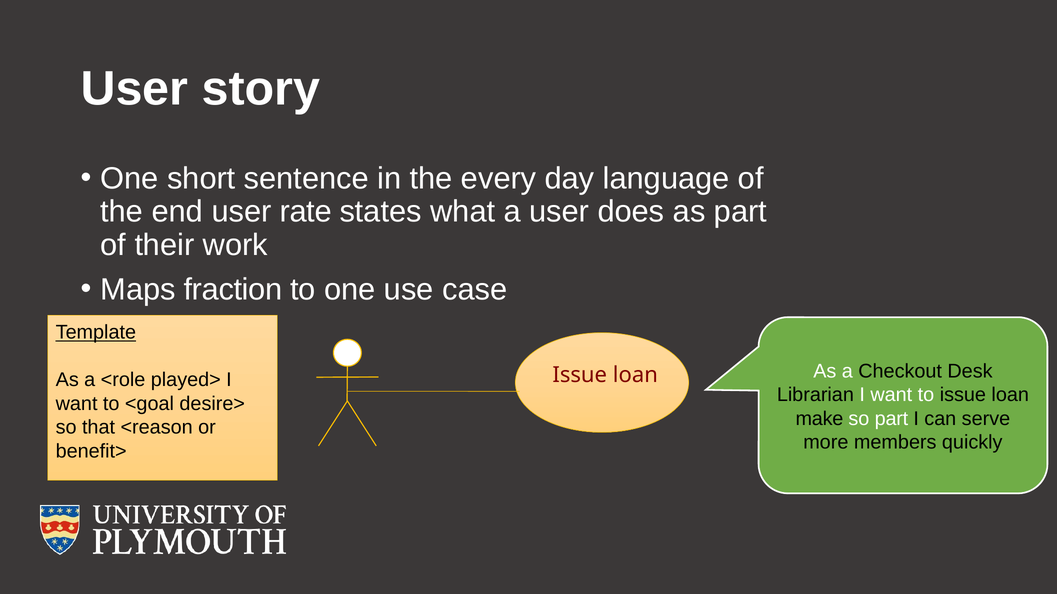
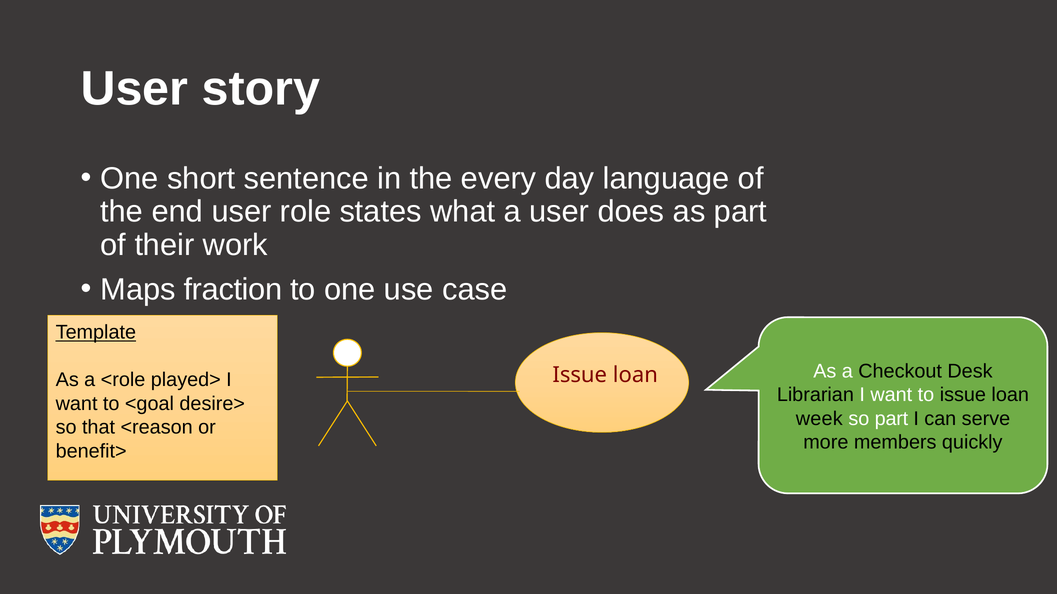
rate: rate -> role (306, 212)
make: make -> week (819, 419)
